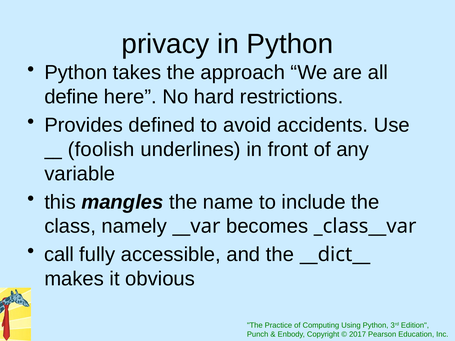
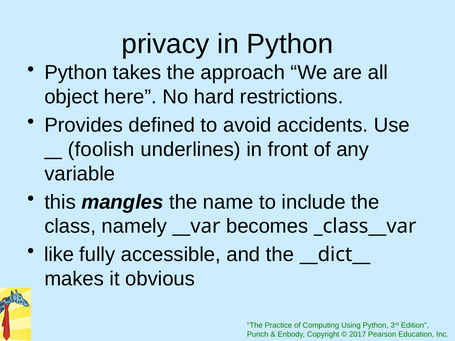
define: define -> object (71, 97)
call: call -> like (59, 255)
